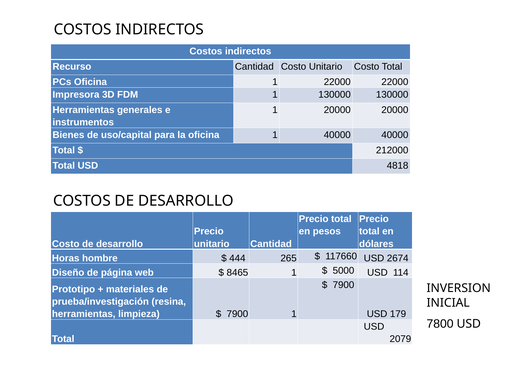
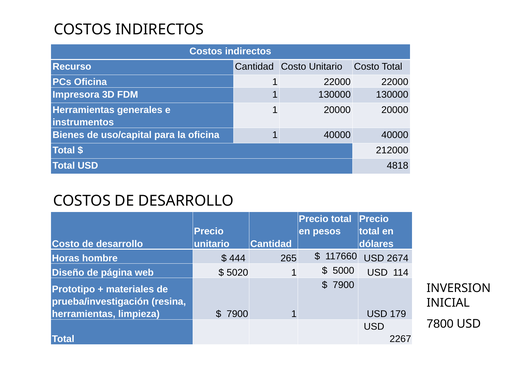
8465: 8465 -> 5020 (237, 273)
2079: 2079 -> 2267 (400, 339)
